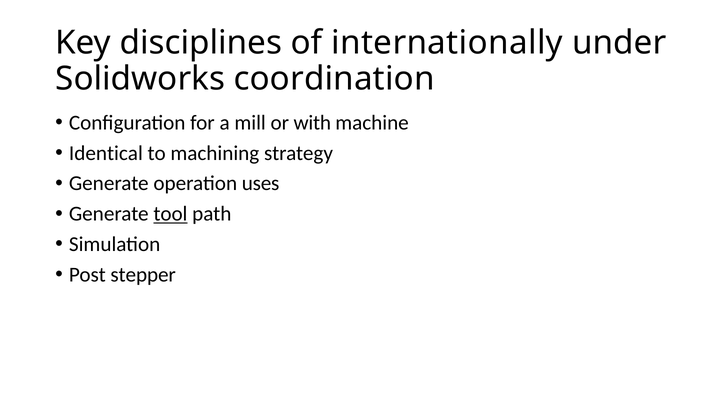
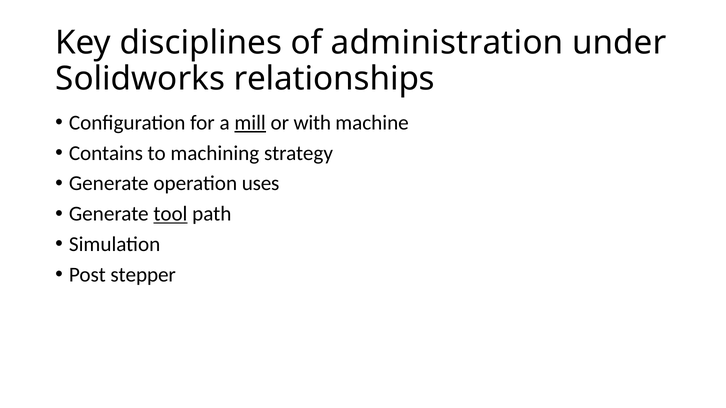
internationally: internationally -> administration (447, 43)
coordination: coordination -> relationships (334, 79)
mill underline: none -> present (250, 123)
Identical: Identical -> Contains (106, 153)
